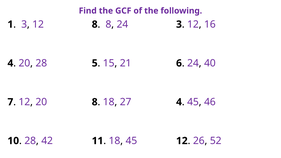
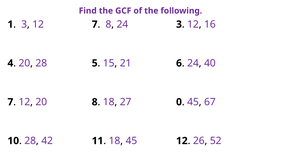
12 8: 8 -> 7 (95, 24)
27 4: 4 -> 0 (179, 102)
46: 46 -> 67 (210, 102)
